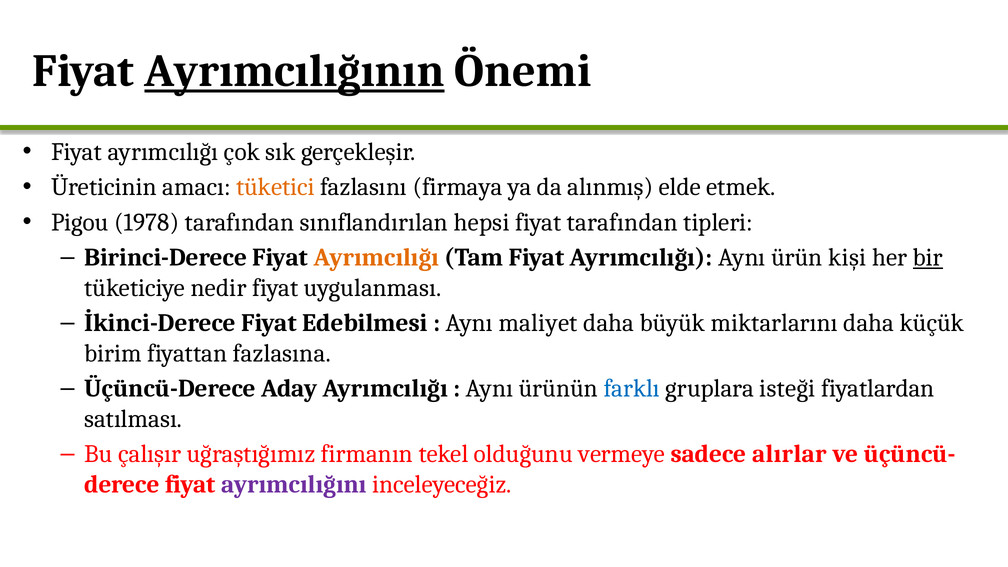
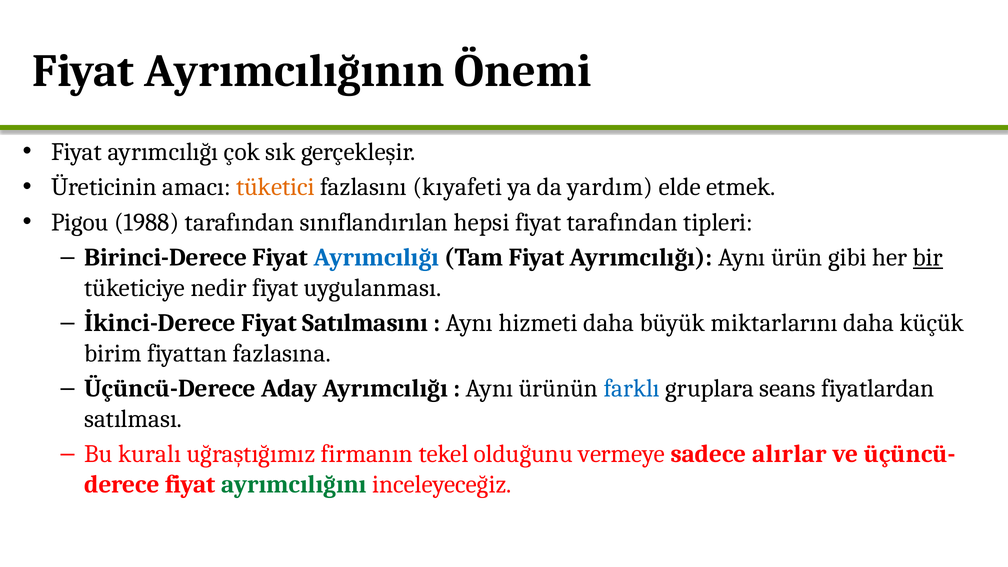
Ayrımcılığının underline: present -> none (294, 71)
firmaya: firmaya -> kıyafeti (457, 187)
alınmış: alınmış -> yardım (610, 187)
1978: 1978 -> 1988 (147, 222)
Ayrımcılığı colour: orange -> blue (376, 258)
kişi: kişi -> gibi (847, 258)
Edebilmesi: Edebilmesi -> Satılmasını (365, 323)
maliyet: maliyet -> hizmeti (538, 323)
isteği: isteği -> seans (788, 389)
çalışır: çalışır -> kuralı (150, 454)
ayrımcılığını colour: purple -> green (294, 484)
